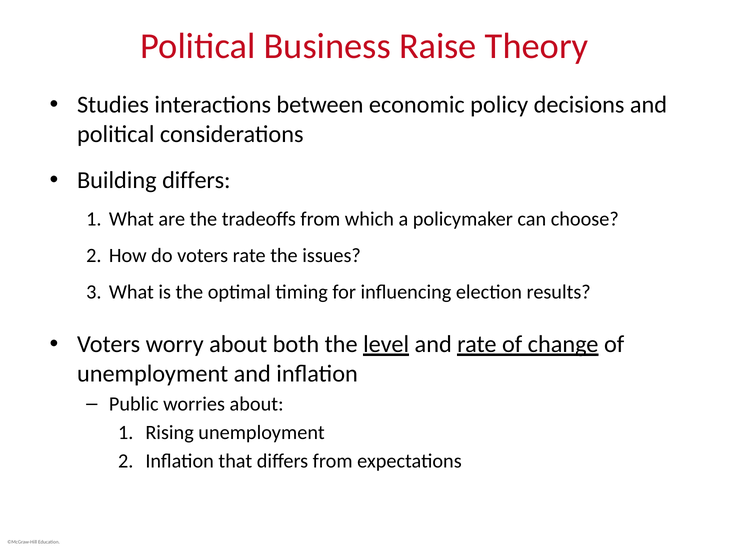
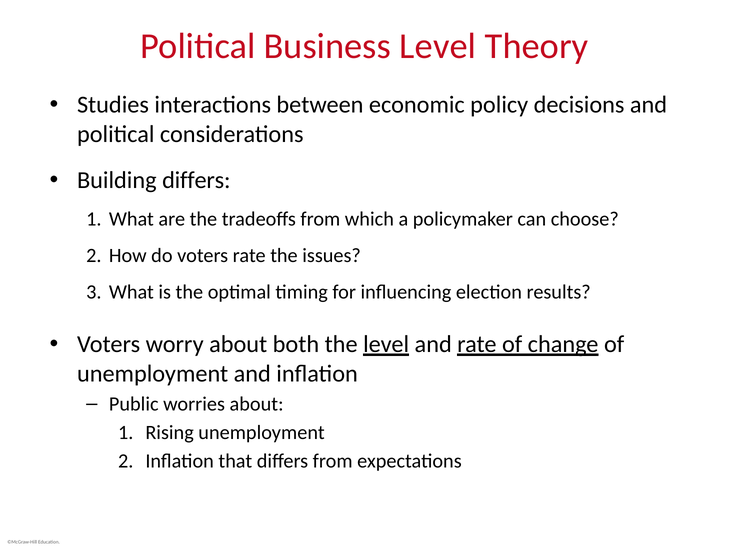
Business Raise: Raise -> Level (438, 46)
